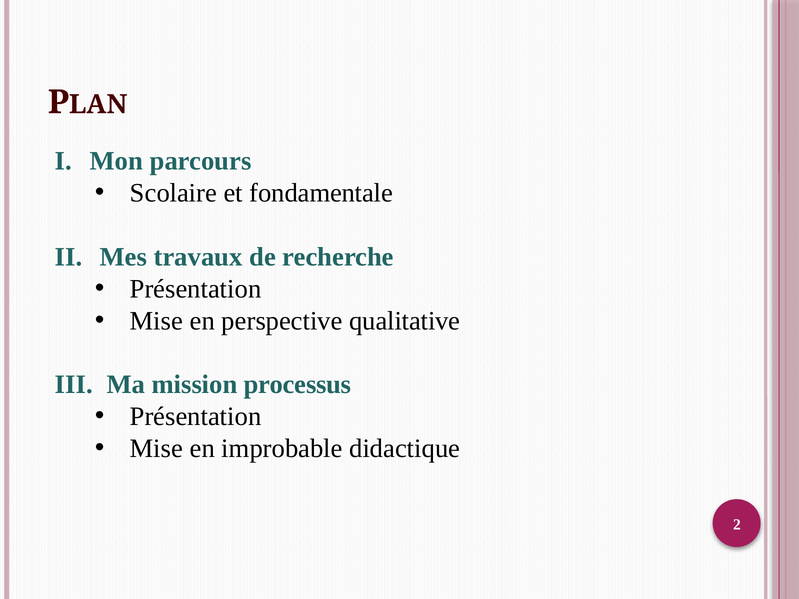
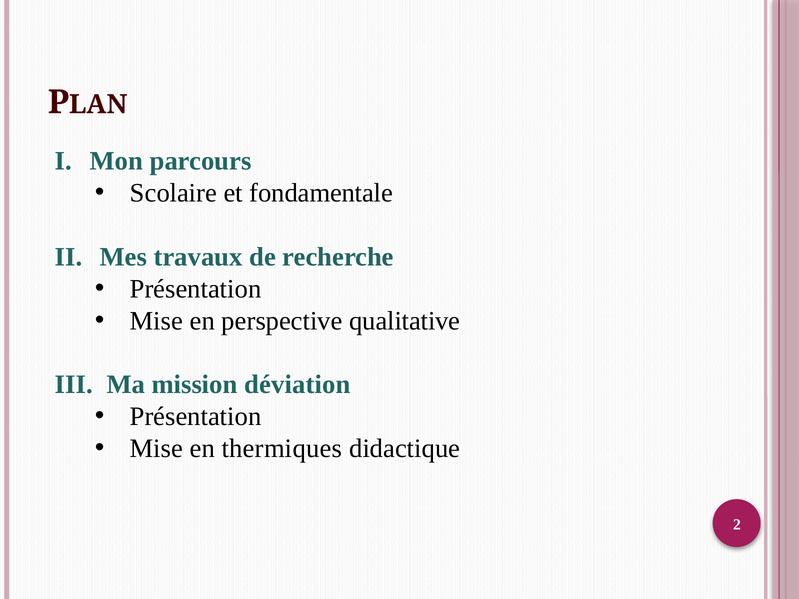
processus: processus -> déviation (297, 385)
improbable: improbable -> thermiques (282, 449)
